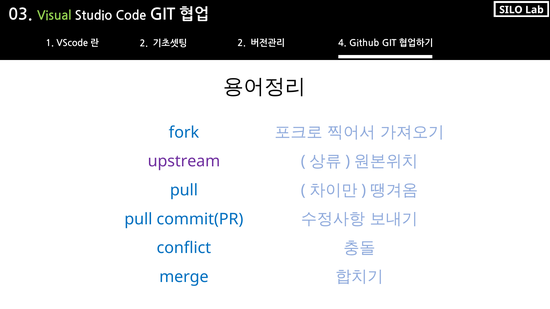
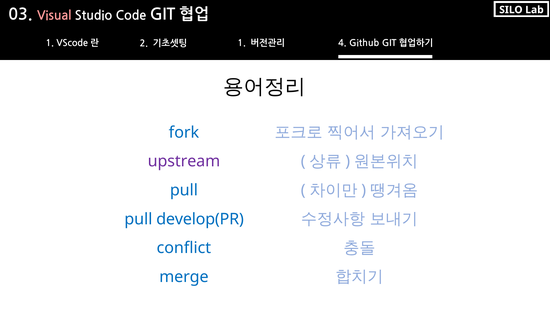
Visual colour: light green -> pink (54, 16)
2: 2 -> 1 (242, 43)
commit(PR: commit(PR -> develop(PR (200, 219)
